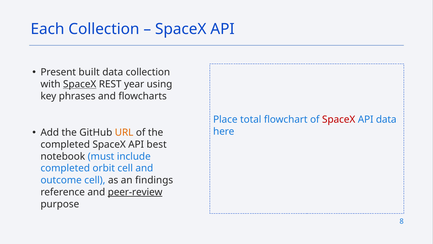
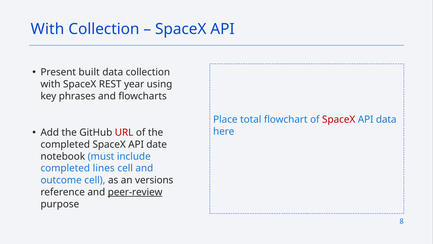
Each: Each -> With (47, 29)
SpaceX underline: present -> none (80, 84)
URL colour: orange -> red (124, 132)
best: best -> date (157, 144)
orbit: orbit -> lines (104, 168)
findings: findings -> versions (154, 180)
